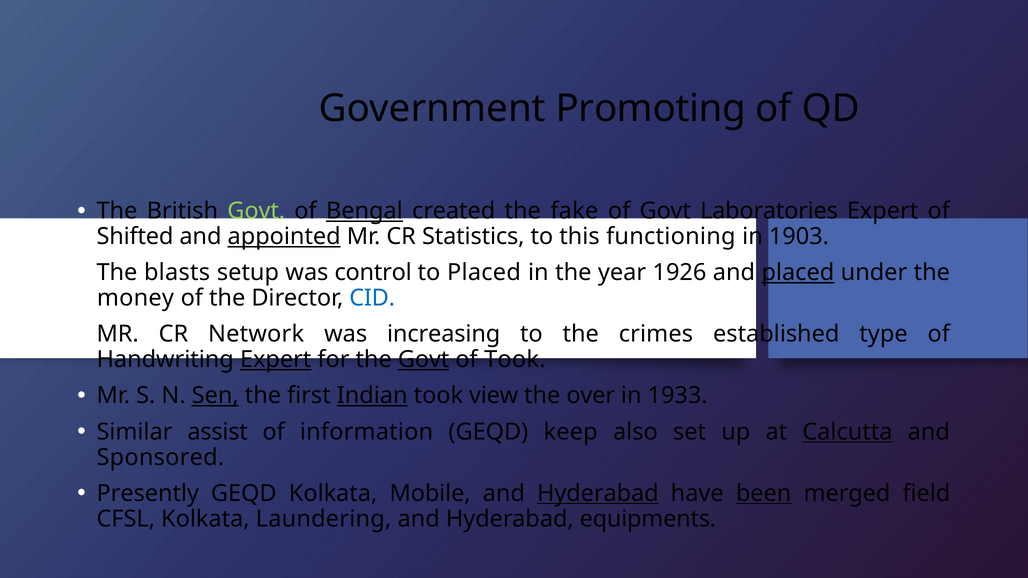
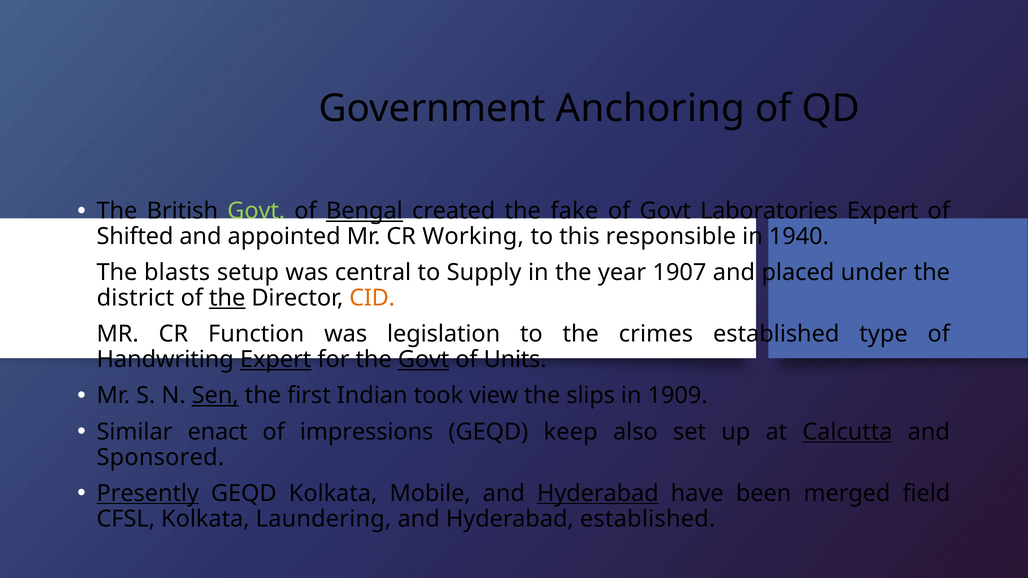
Promoting: Promoting -> Anchoring (650, 109)
appointed underline: present -> none (284, 237)
Statistics: Statistics -> Working (473, 237)
functioning: functioning -> responsible (671, 237)
1903: 1903 -> 1940 (799, 237)
control: control -> central (373, 273)
to Placed: Placed -> Supply (484, 273)
1926: 1926 -> 1907 (679, 273)
placed underline: present -> none (798, 273)
money: money -> district (135, 298)
the underline: none -> present (227, 298)
CID colour: blue -> orange (372, 298)
Network: Network -> Function (256, 334)
increasing: increasing -> legislation (444, 334)
of Took: Took -> Units (515, 360)
Indian underline: present -> none (372, 396)
over: over -> slips (591, 396)
1933: 1933 -> 1909 (678, 396)
assist: assist -> enact (218, 432)
information: information -> impressions (367, 432)
Presently underline: none -> present (148, 494)
been underline: present -> none (764, 494)
Hyderabad equipments: equipments -> established (648, 519)
